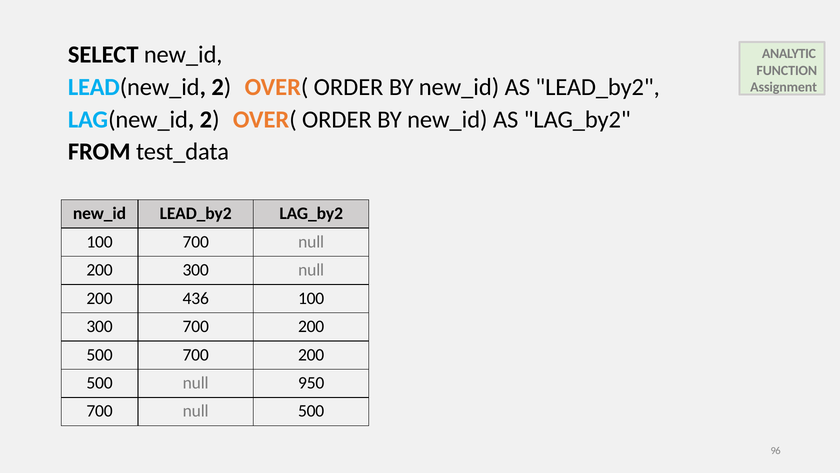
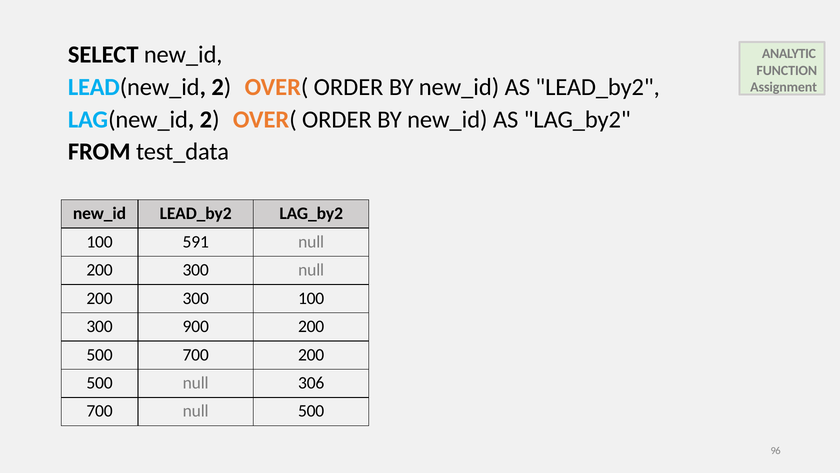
100 700: 700 -> 591 (196, 242)
436: 436 -> 300 (196, 298)
300 700: 700 -> 900 (196, 326)
950: 950 -> 306 (311, 383)
